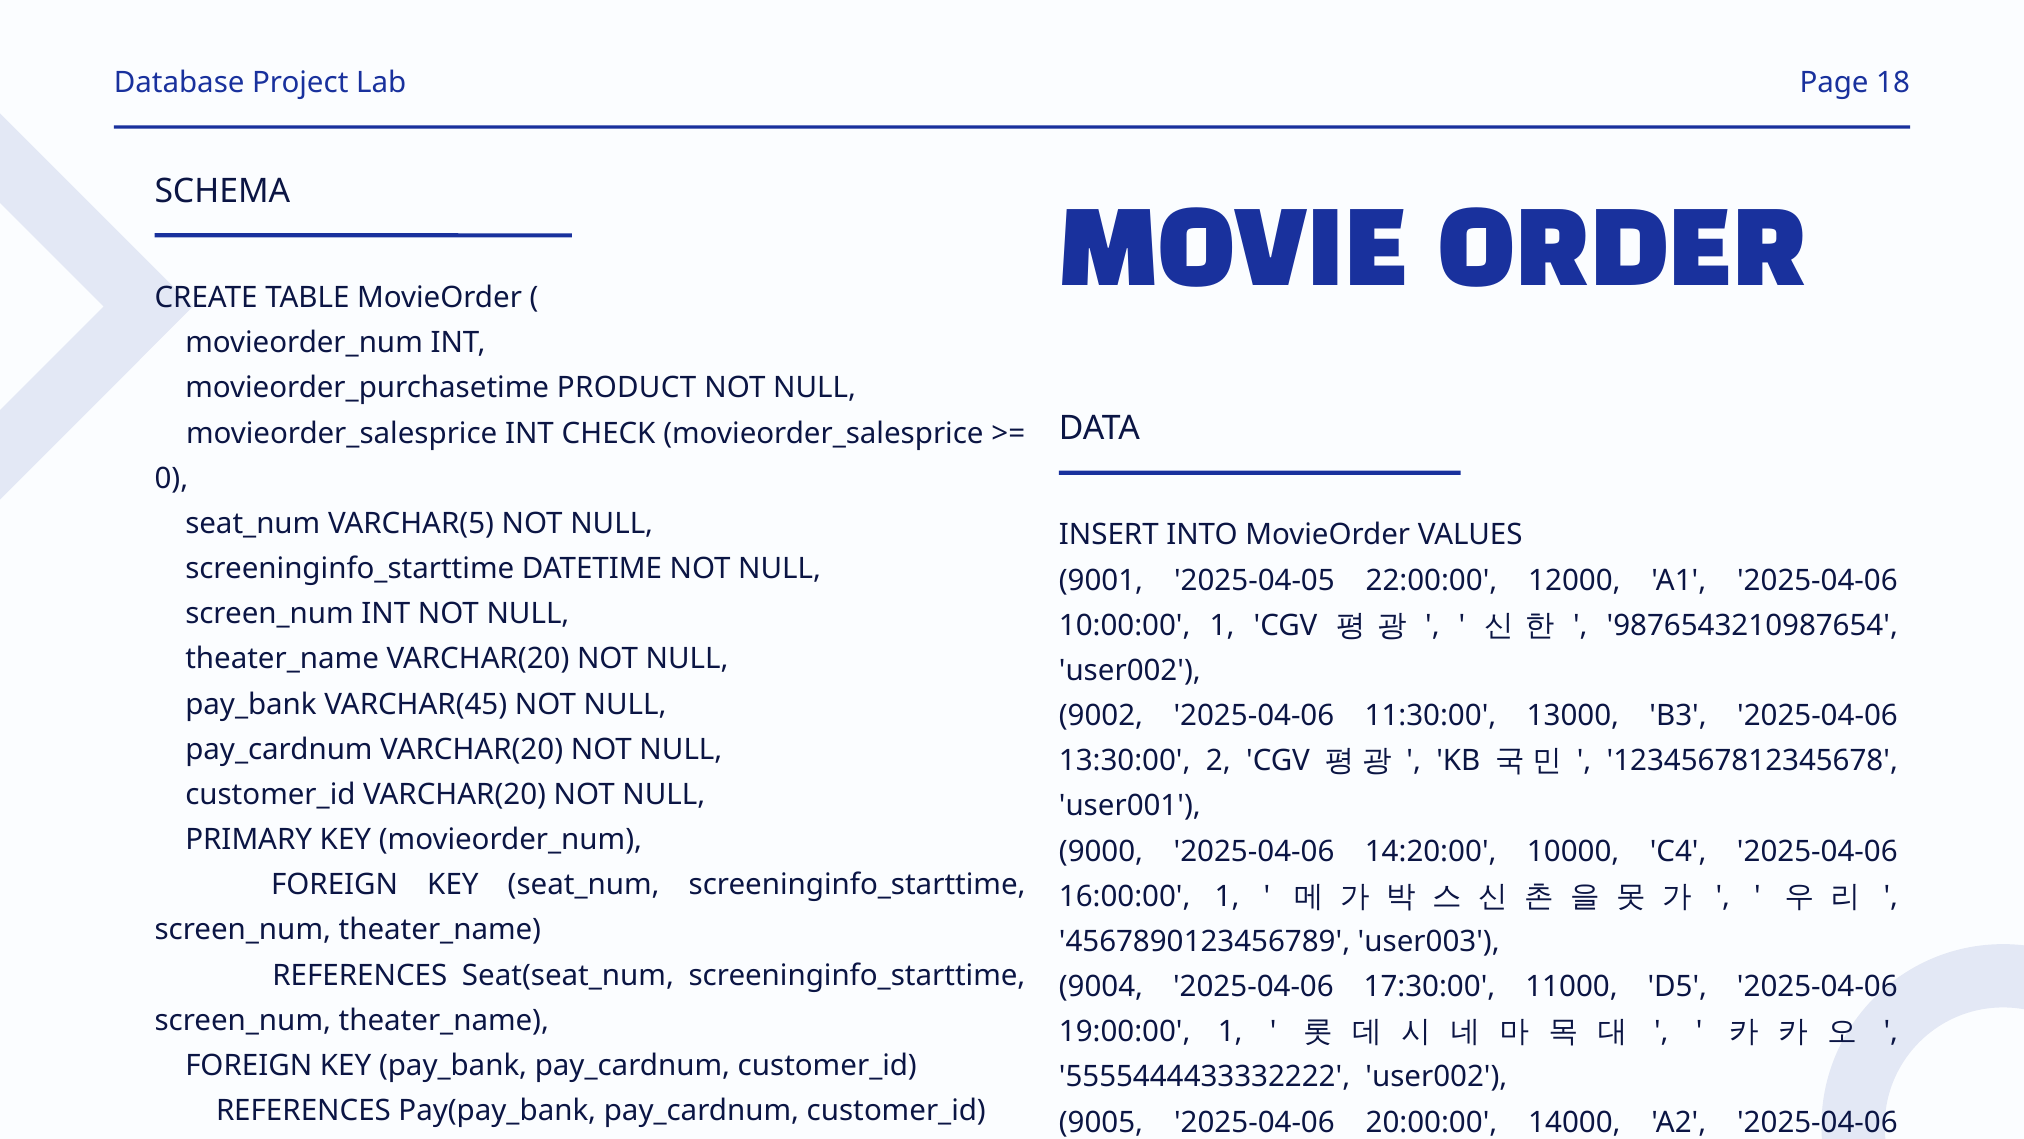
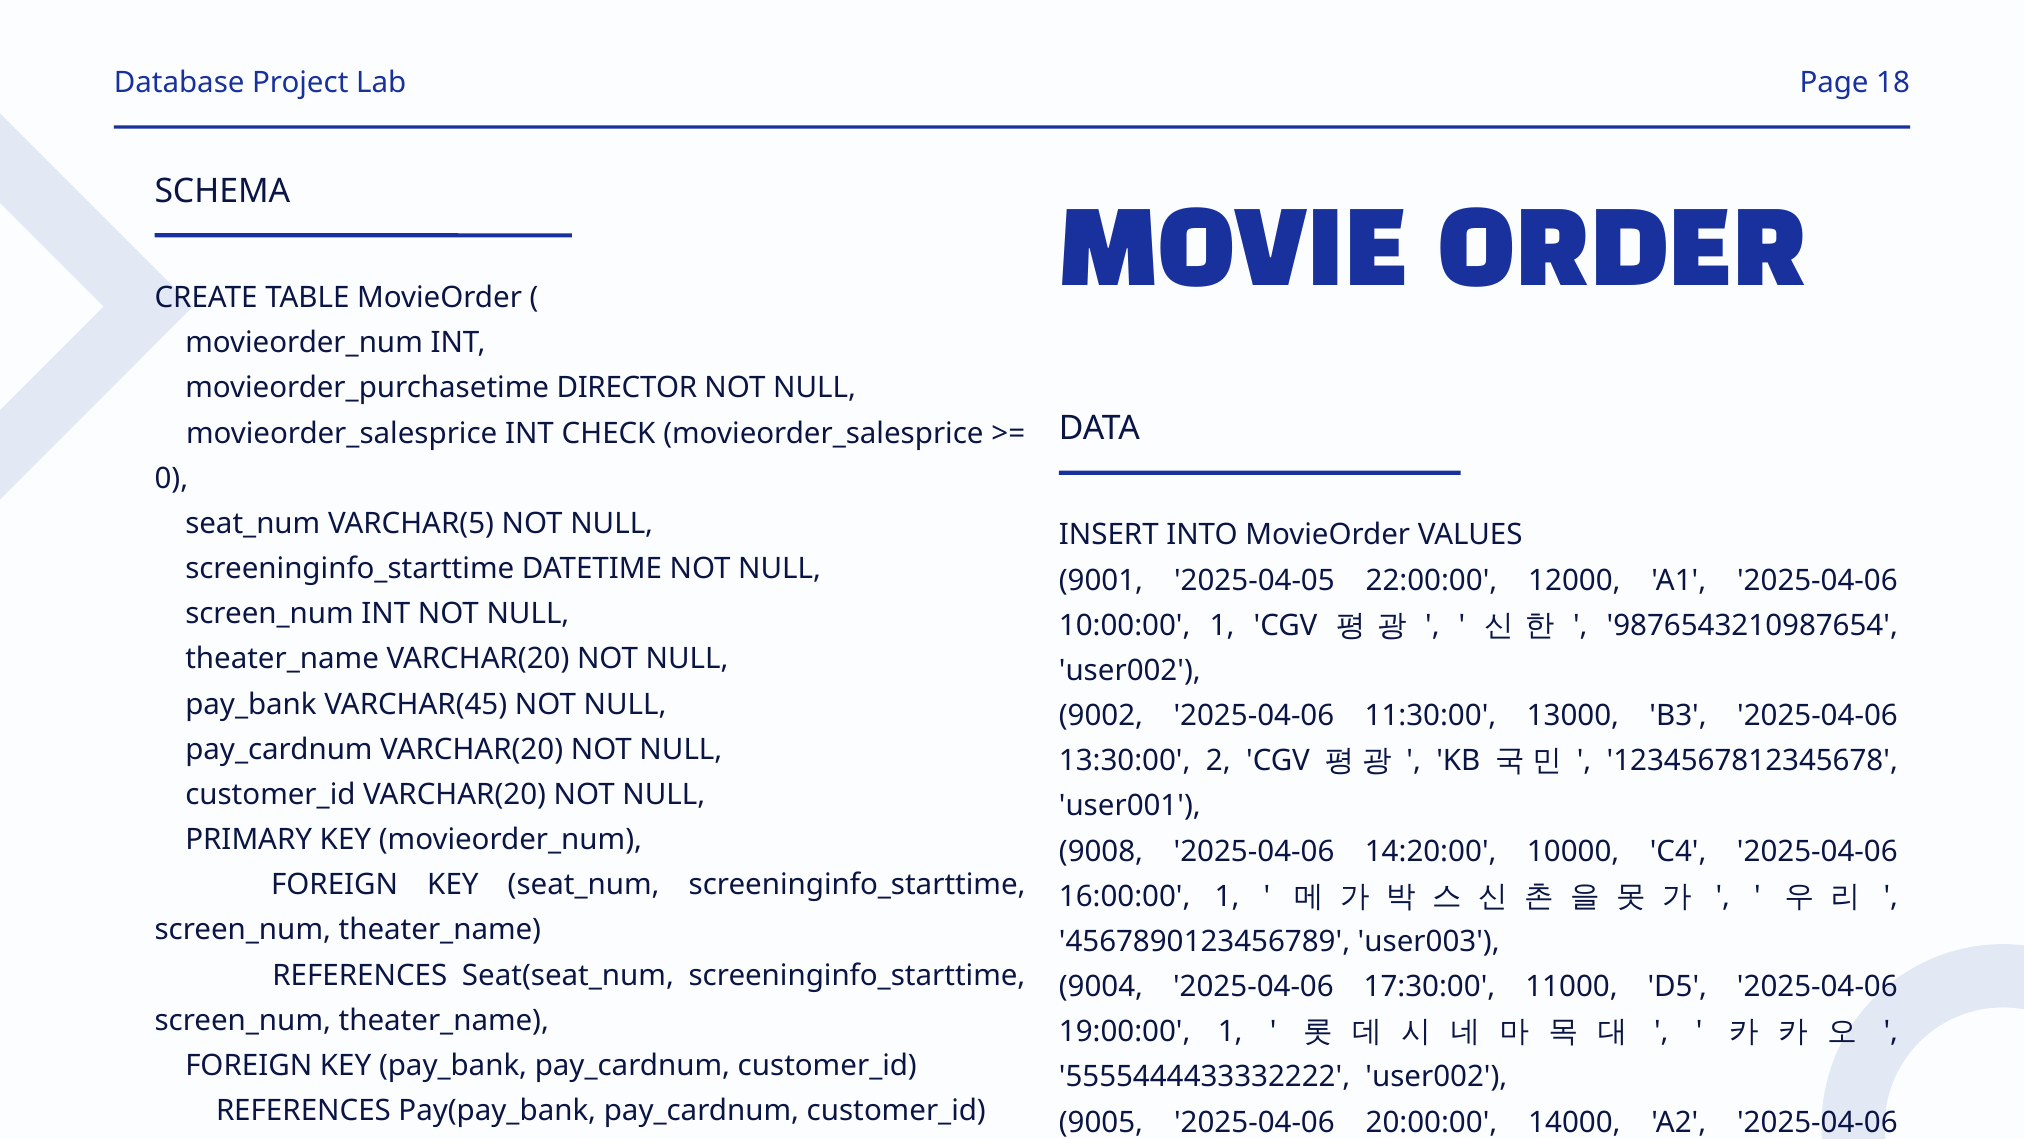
PRODUCT: PRODUCT -> DIRECTOR (627, 388)
9000: 9000 -> 9008 (1101, 851)
